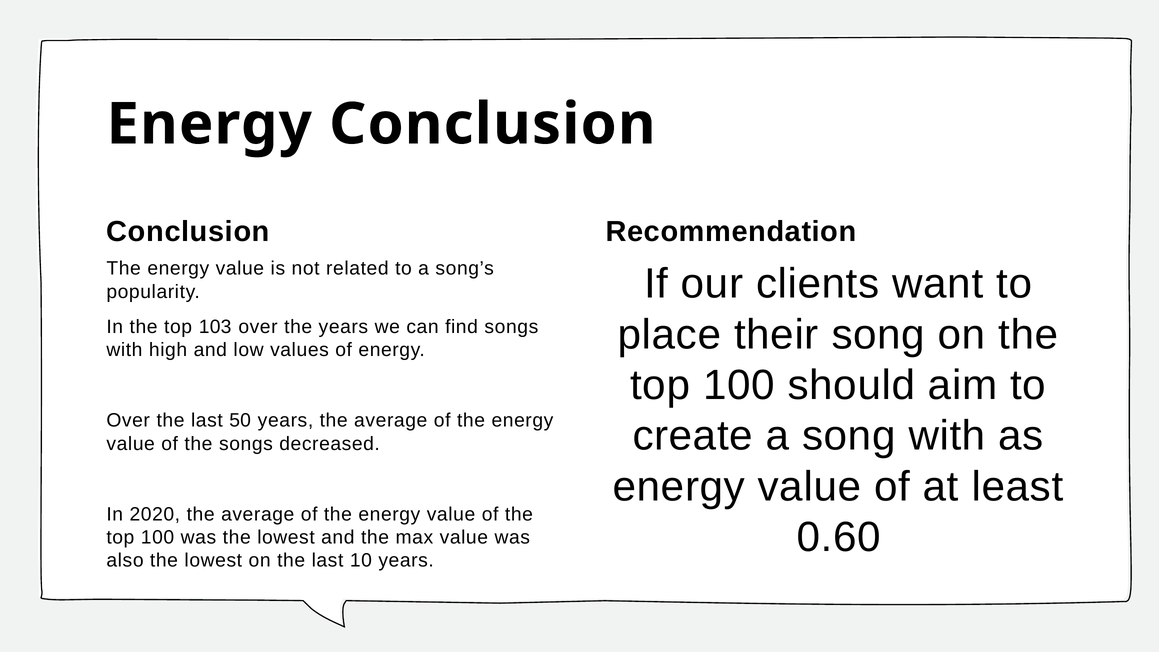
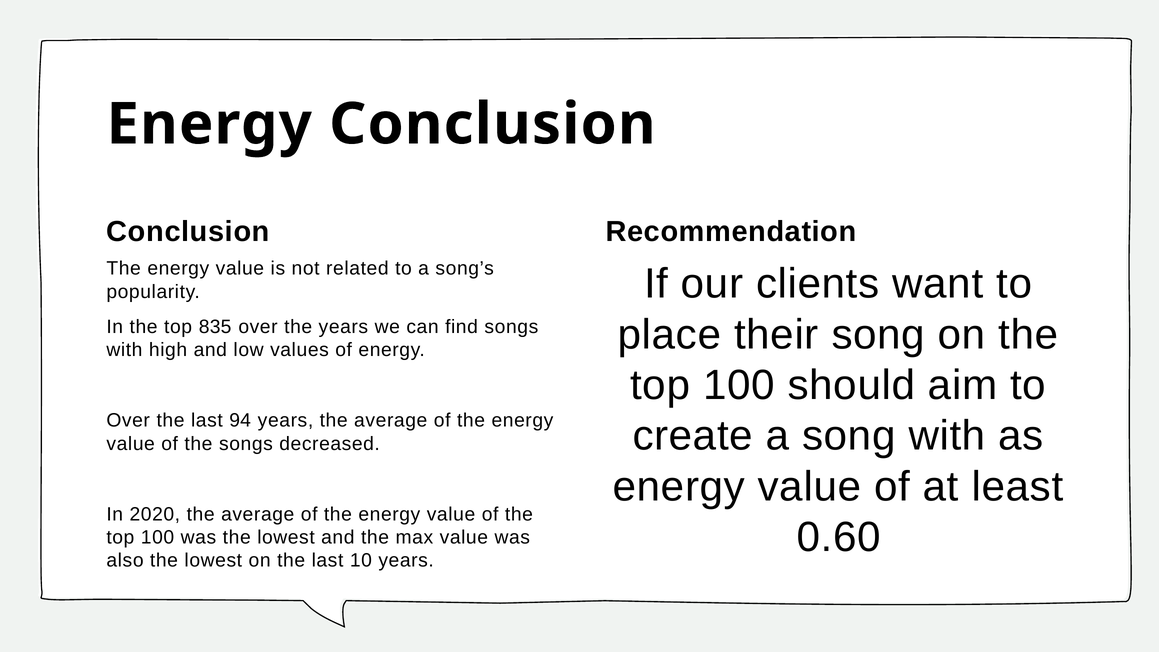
103: 103 -> 835 (215, 327)
50: 50 -> 94 (240, 421)
